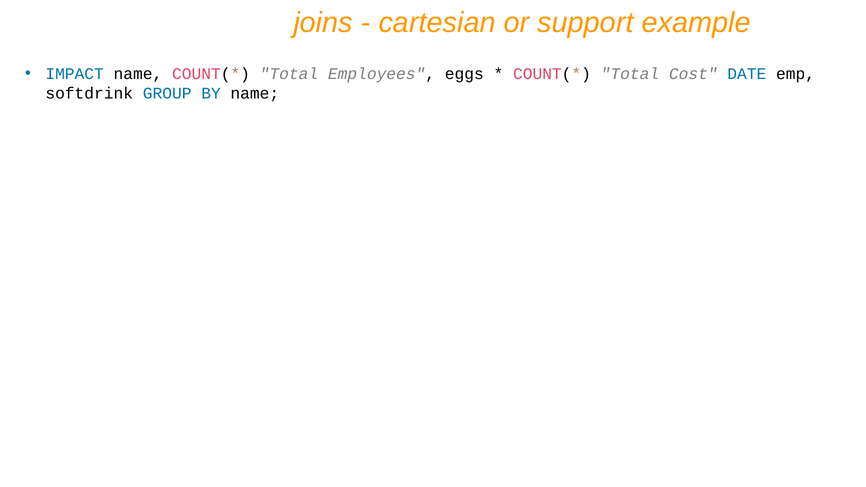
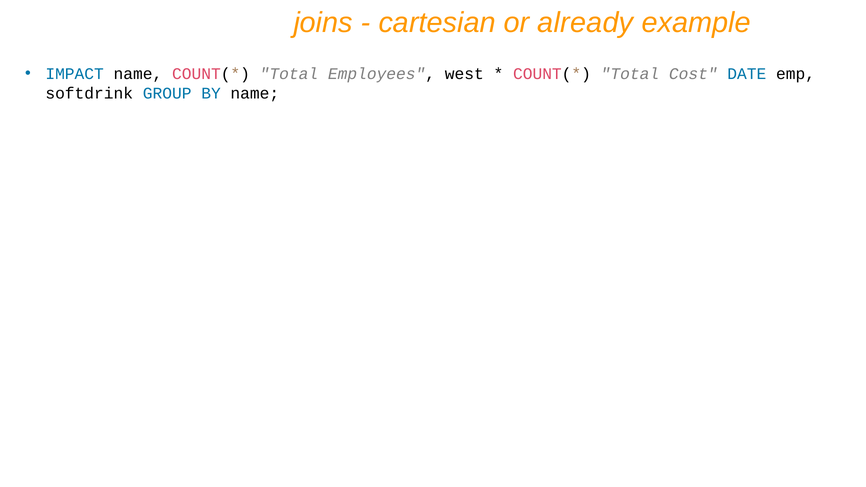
support: support -> already (585, 23)
eggs: eggs -> west (464, 74)
